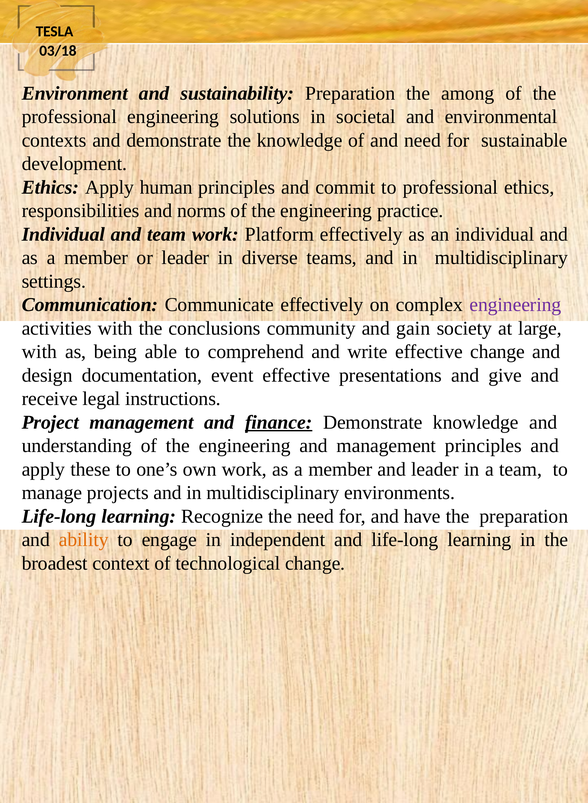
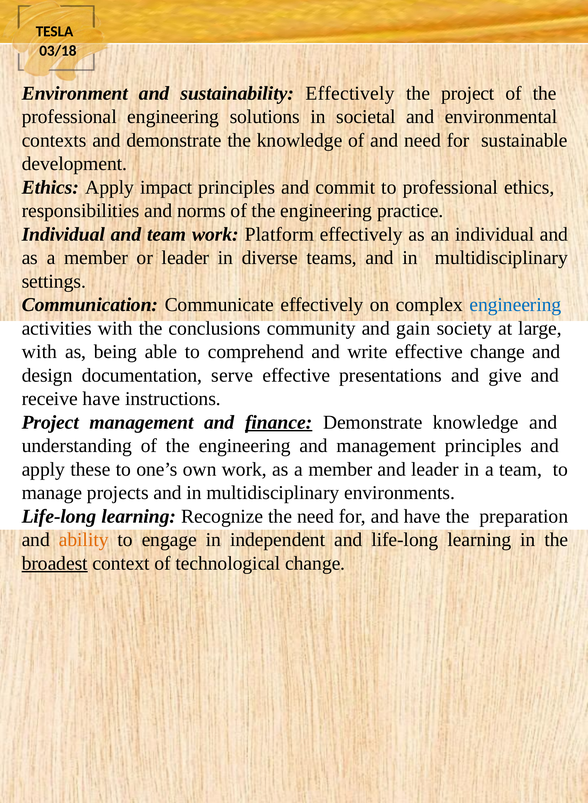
sustainability Preparation: Preparation -> Effectively (350, 93)
the among: among -> project (468, 93)
human: human -> impact (166, 187)
engineering colour: purple -> blue (515, 305)
event: event -> serve (232, 376)
receive legal: legal -> have (101, 399)
broadest underline: none -> present (55, 564)
